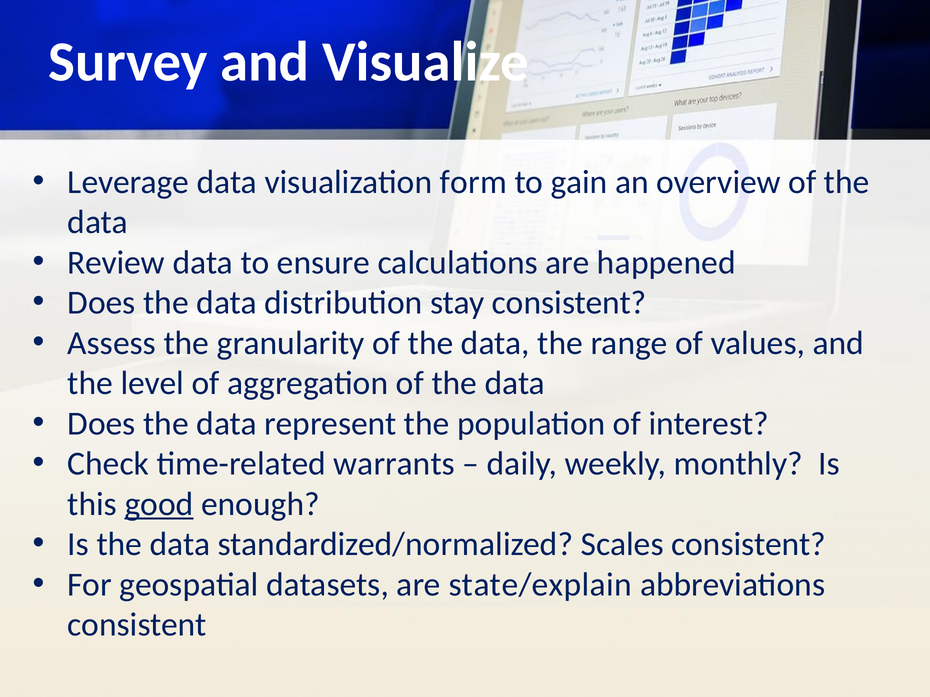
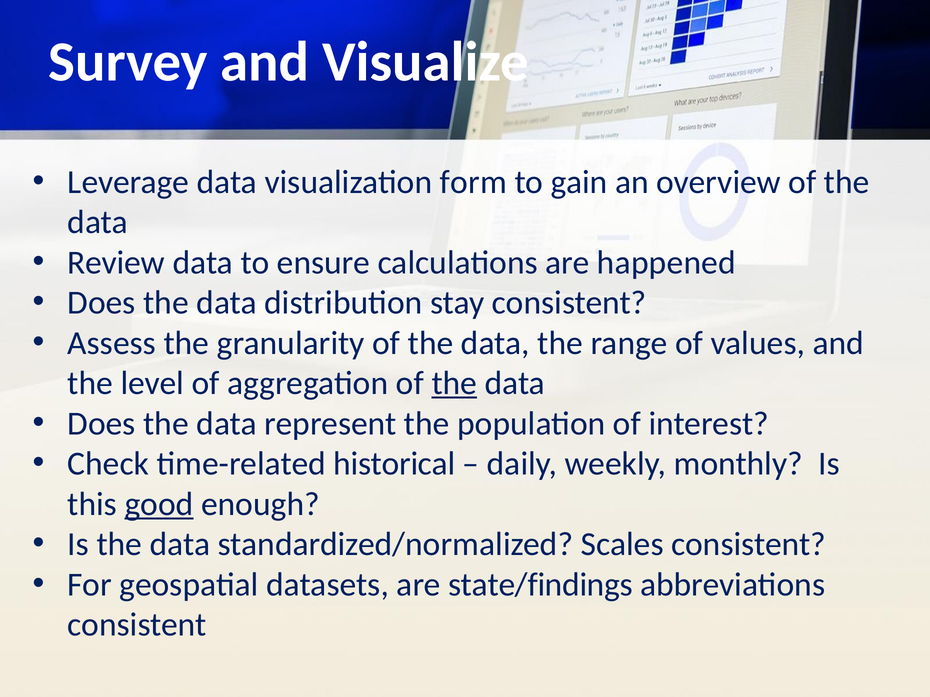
the underline: none -> present (454, 384)
warrants: warrants -> historical (394, 464)
state/explain: state/explain -> state/findings (540, 585)
